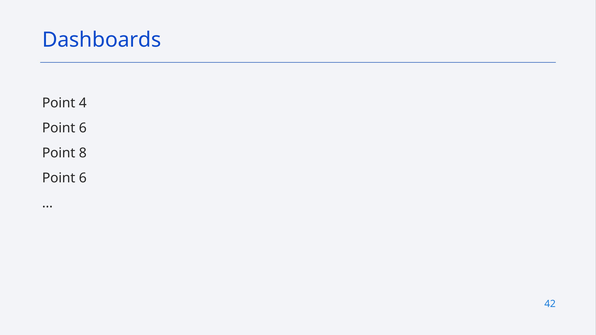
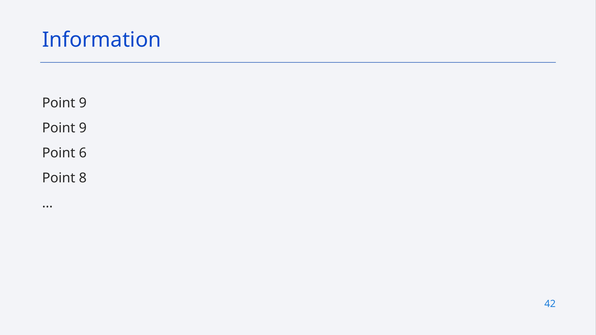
Dashboards: Dashboards -> Information (102, 40)
4: 4 -> 9 (83, 103)
6: 6 -> 9 (83, 128)
8: 8 -> 6 (83, 153)
6: 6 -> 8 (83, 178)
